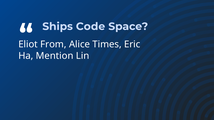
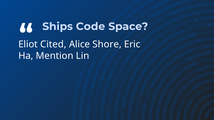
From: From -> Cited (53, 44)
Times: Times -> Shore (107, 44)
